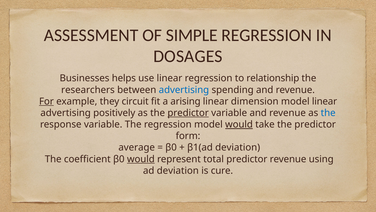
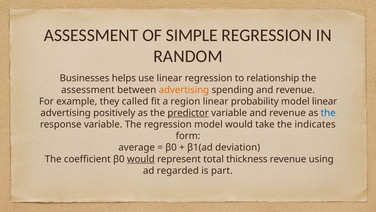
DOSAGES: DOSAGES -> RANDOM (188, 56)
researchers: researchers -> assessment (88, 90)
advertising colour: blue -> orange (184, 90)
For underline: present -> none (46, 101)
circuit: circuit -> called (135, 101)
arising: arising -> region (185, 101)
dimension: dimension -> probability (255, 101)
would underline: present -> none (239, 124)
take the predictor: predictor -> indicates (315, 124)
total predictor: predictor -> thickness (247, 159)
ad deviation: deviation -> regarded (178, 170)
cure: cure -> part (222, 170)
